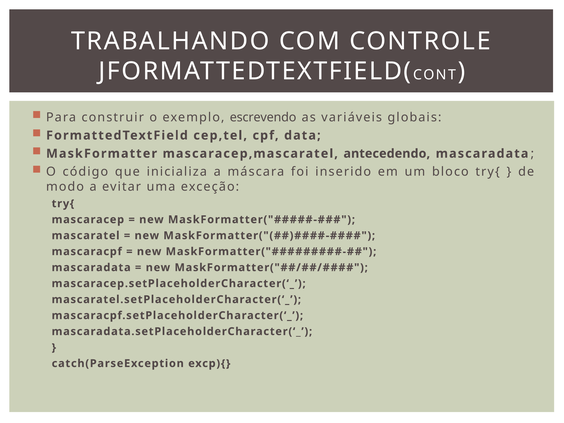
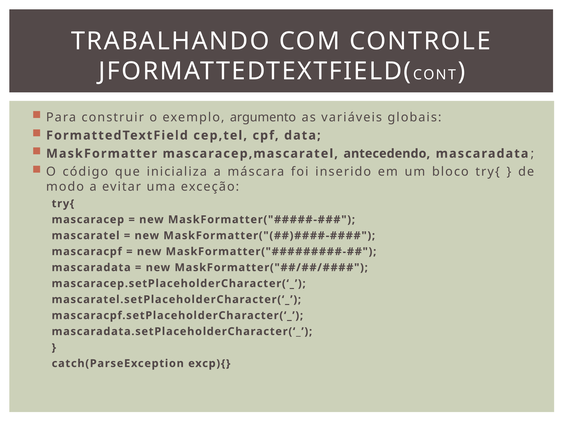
escrevendo: escrevendo -> argumento (263, 117)
